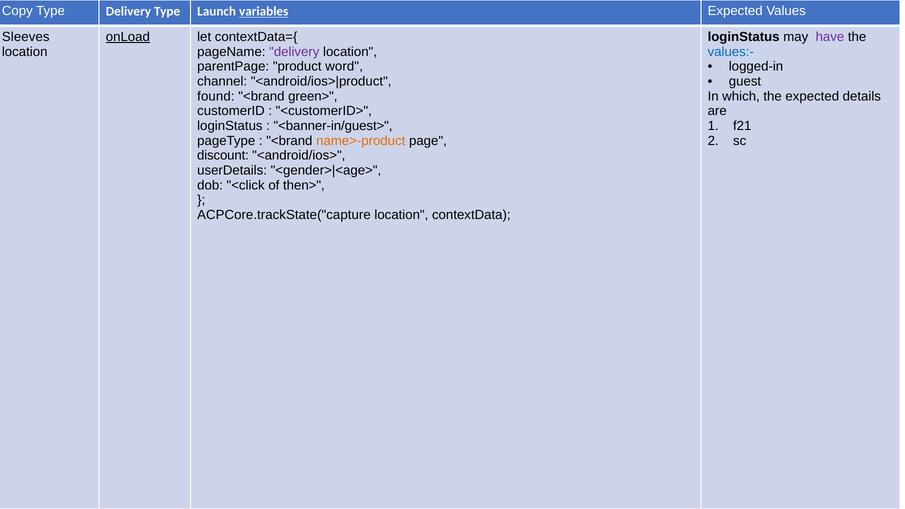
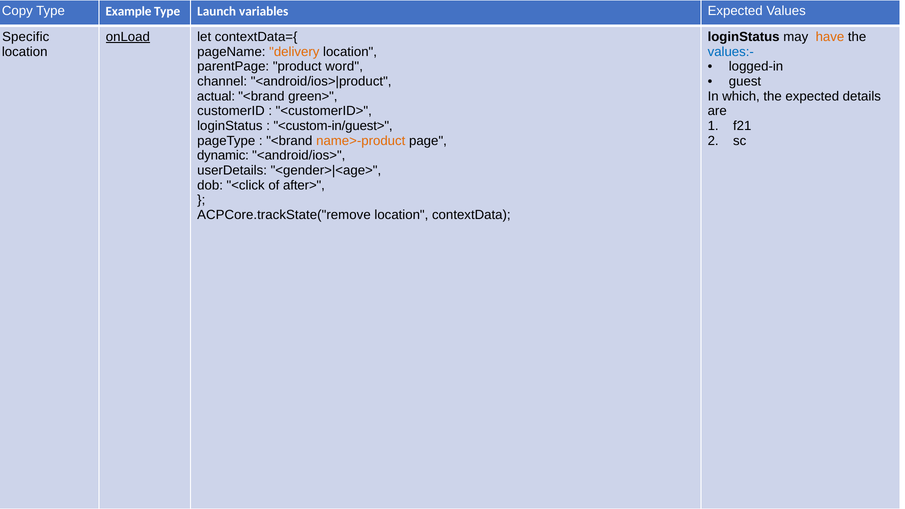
Type Delivery: Delivery -> Example (129, 12)
variables underline: present -> none (264, 12)
Sleeves: Sleeves -> Specific (26, 37)
have colour: purple -> orange (830, 37)
delivery colour: purple -> orange (294, 52)
found: found -> actual (216, 96)
<banner-in/guest>: <banner-in/guest> -> <custom-in/guest> (333, 126)
discount: discount -> dynamic (223, 156)
then>: then> -> after> (304, 185)
ACPCore.trackState("capture: ACPCore.trackState("capture -> ACPCore.trackState("remove (284, 215)
